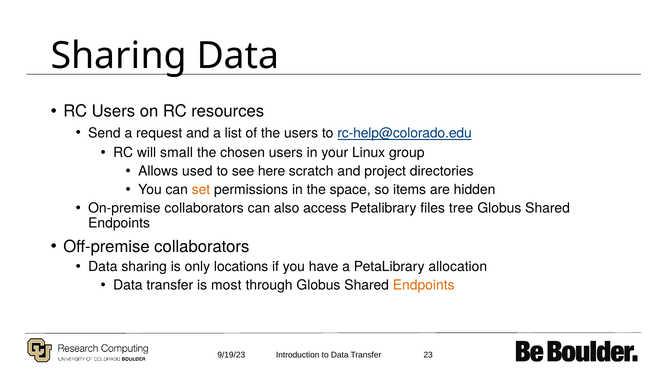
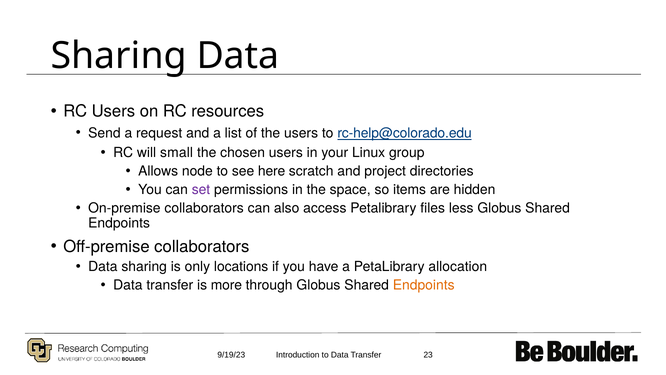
used: used -> node (197, 171)
set colour: orange -> purple (201, 189)
tree: tree -> less (461, 208)
most: most -> more (226, 285)
